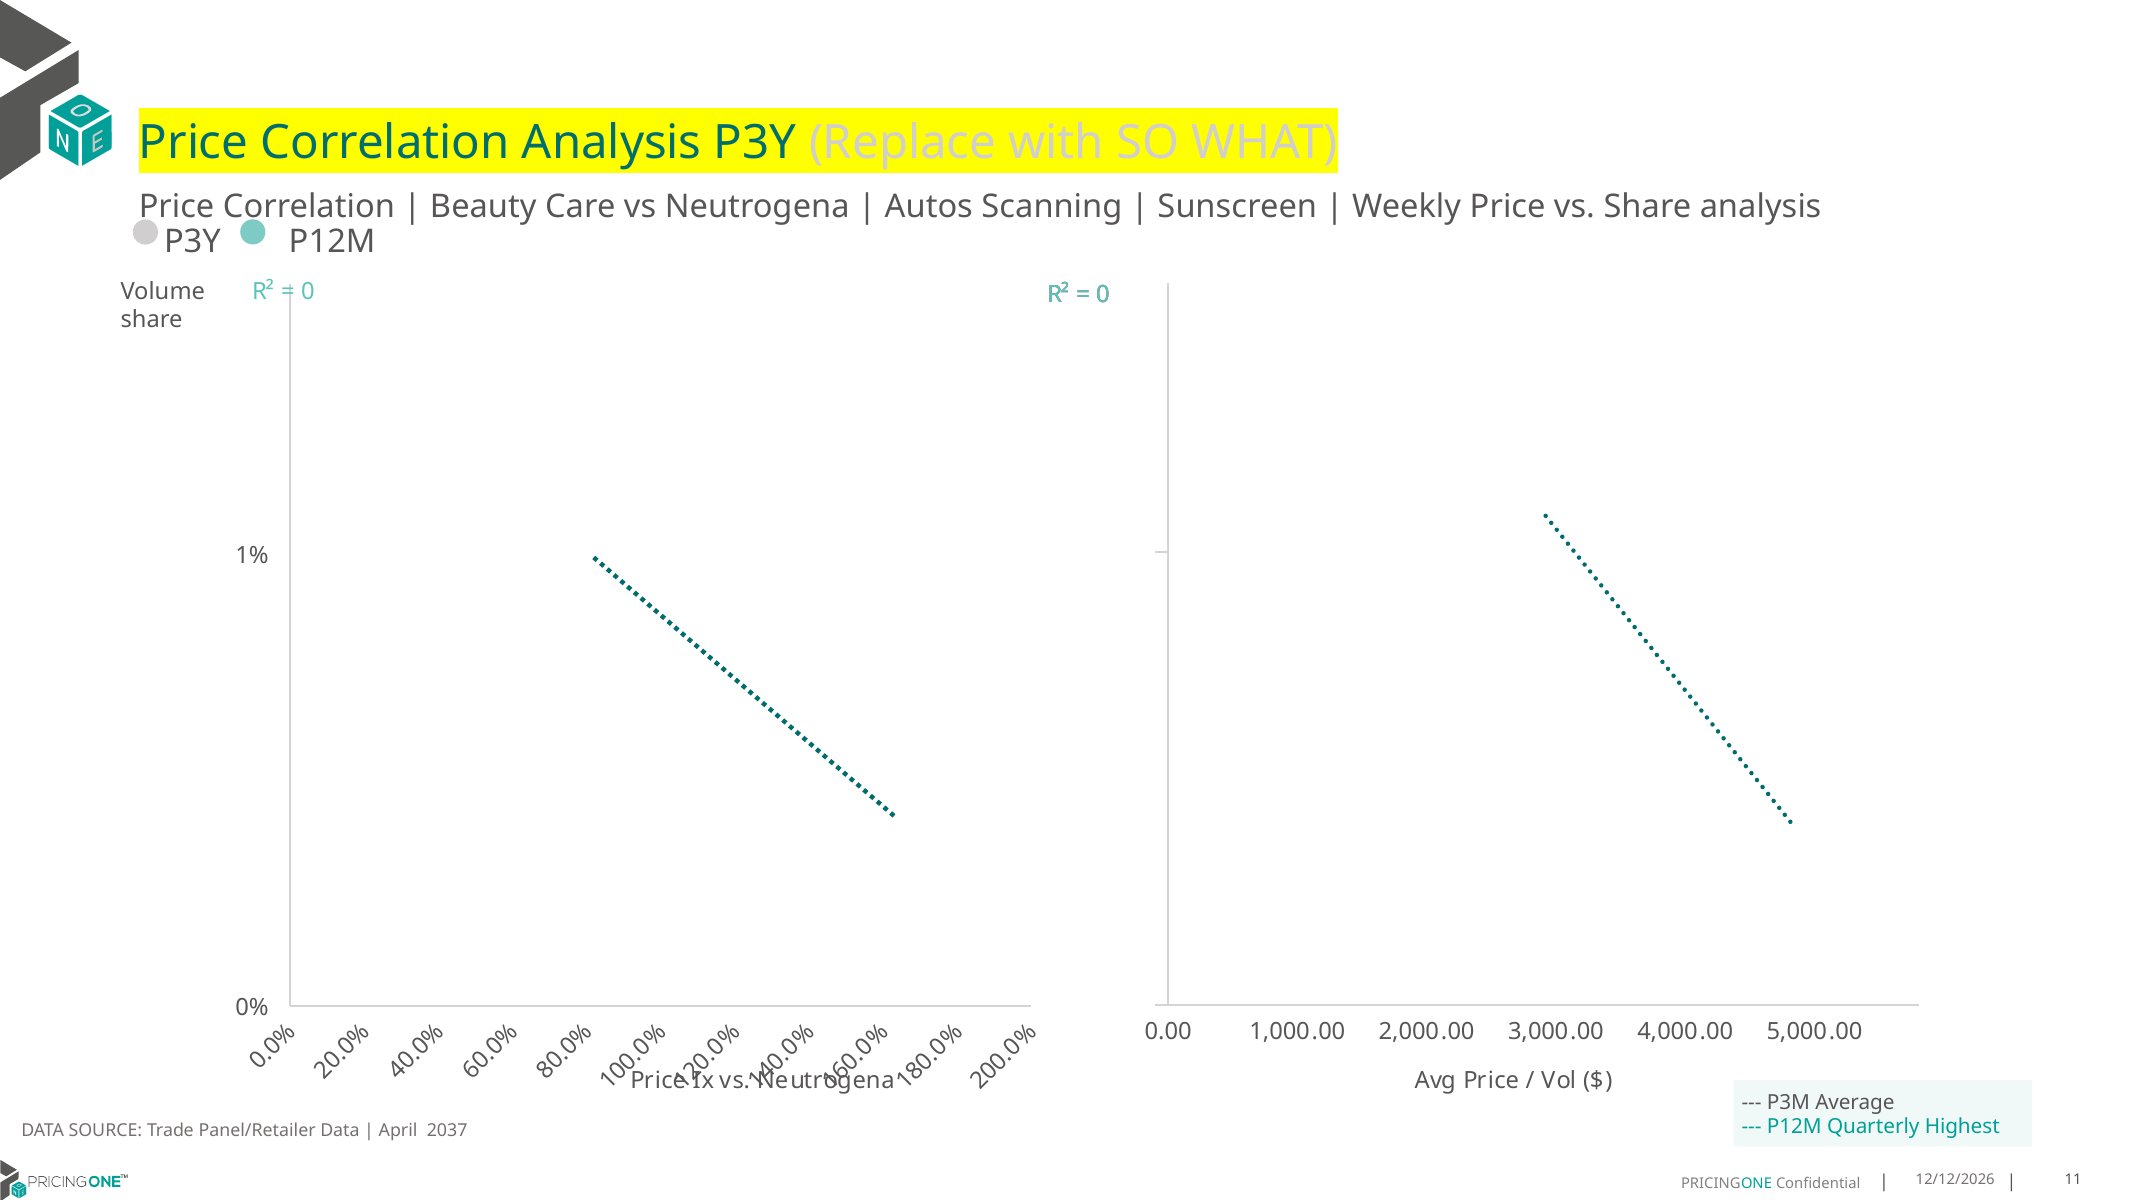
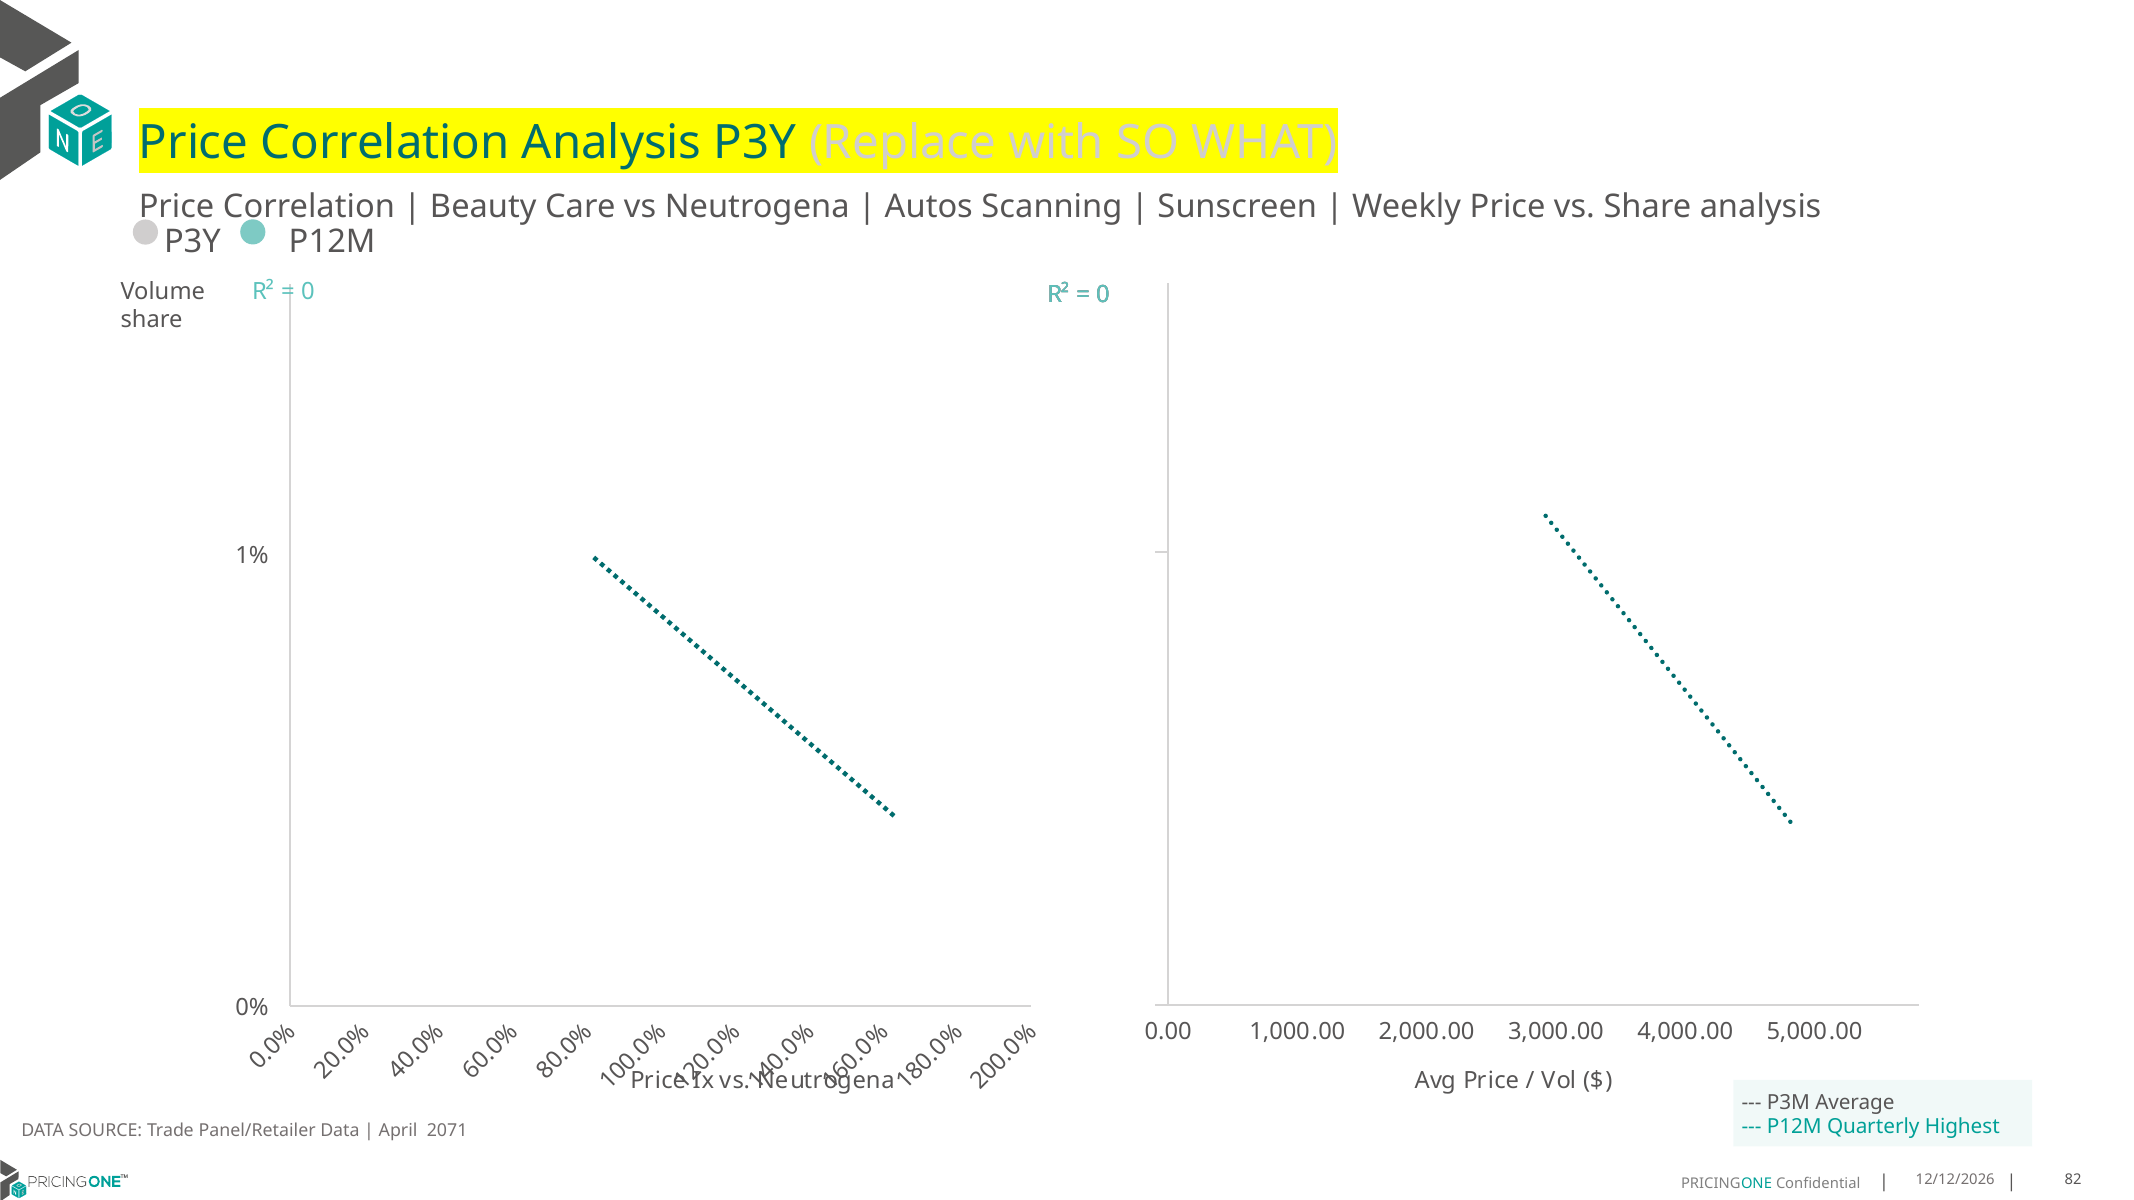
2037: 2037 -> 2071 (447, 1131)
11: 11 -> 82 (2073, 1180)
